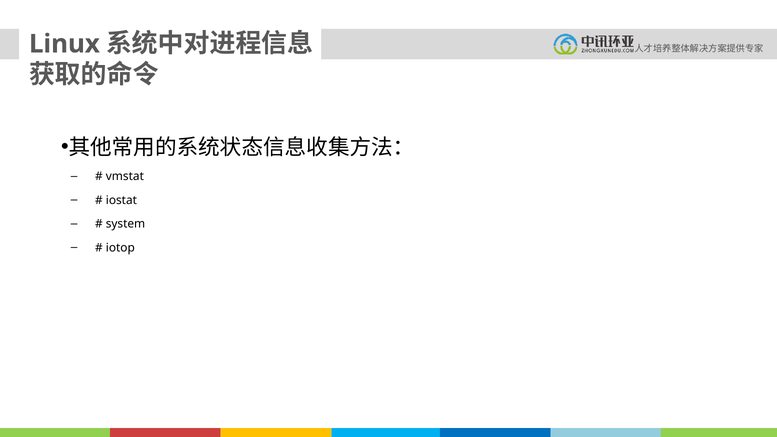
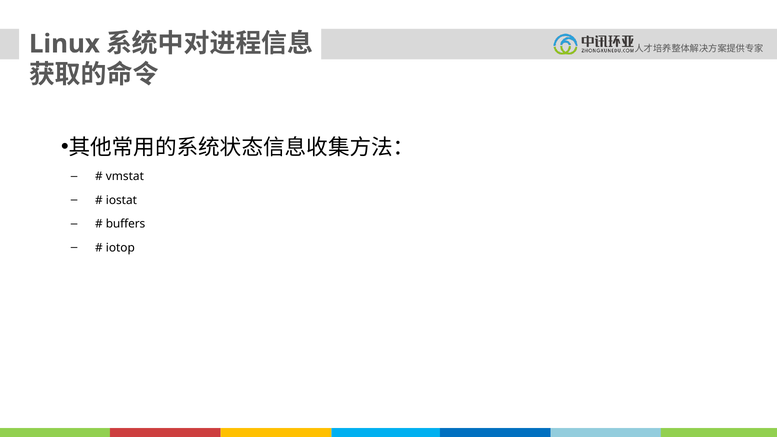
system: system -> buffers (126, 224)
